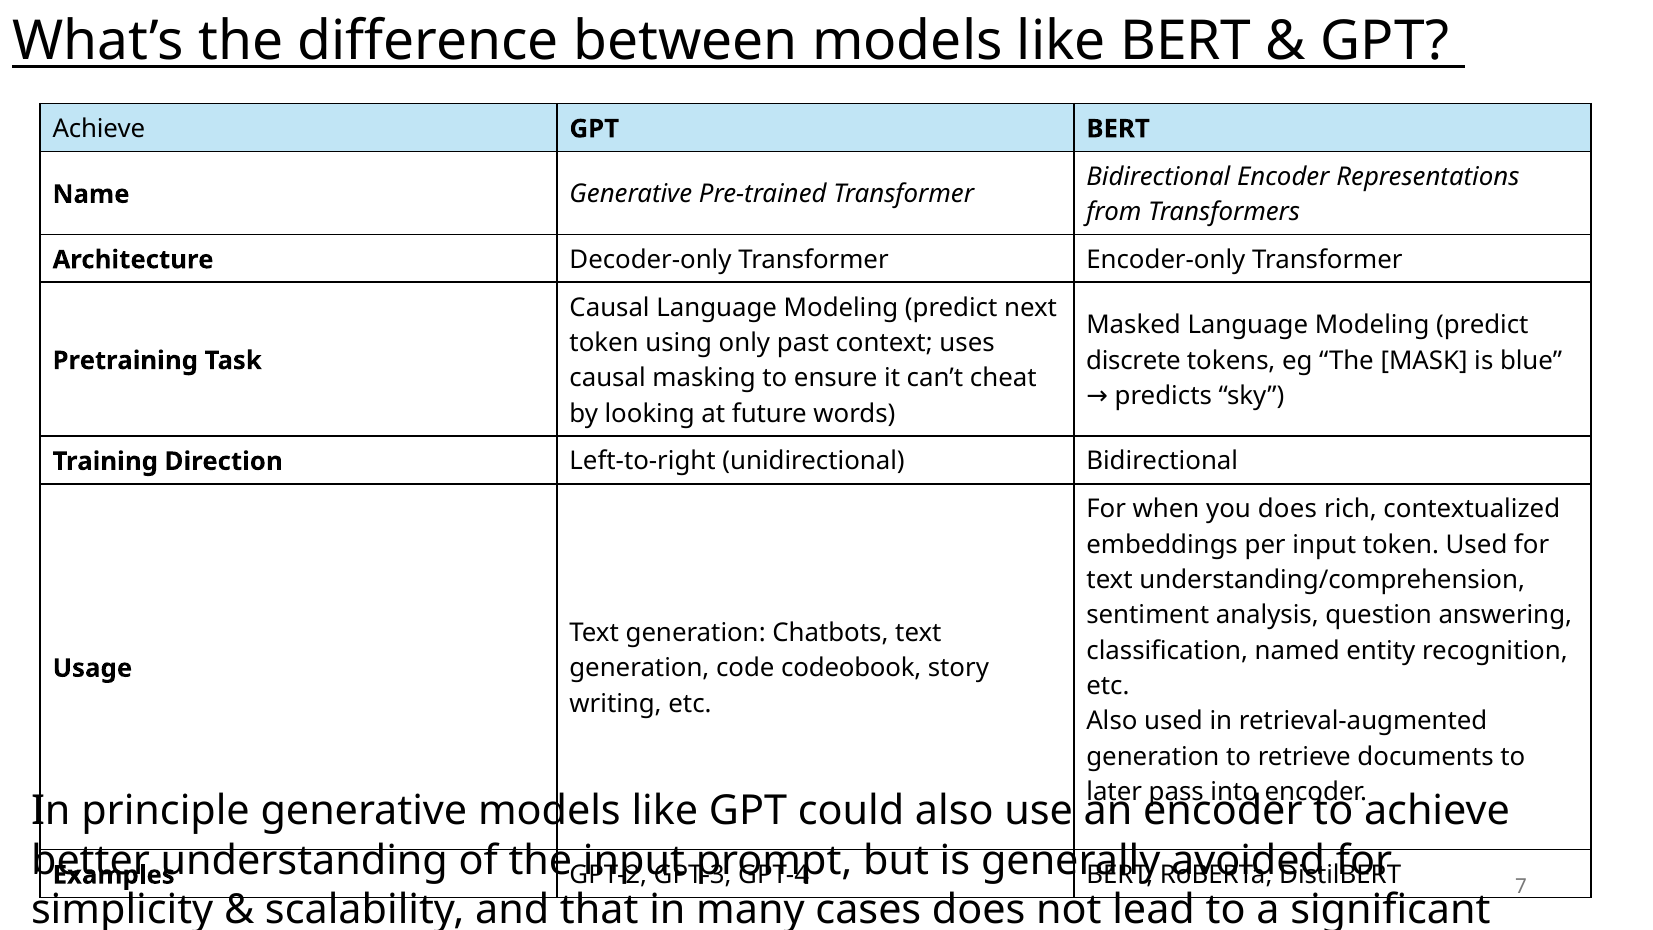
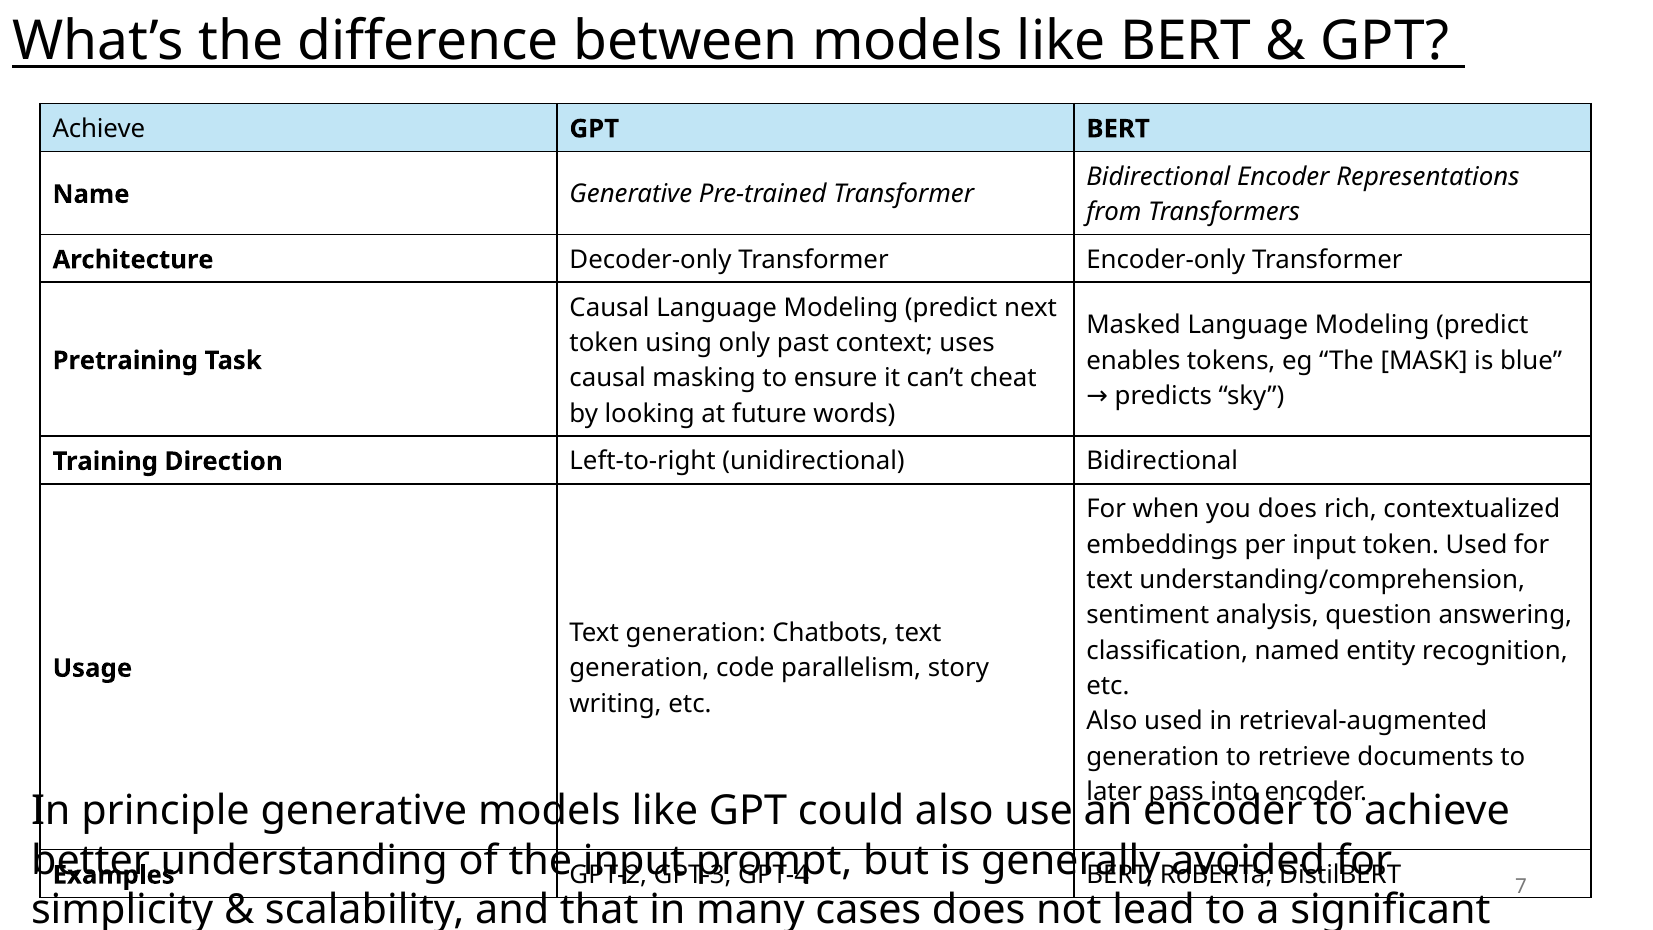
discrete: discrete -> enables (1133, 361)
codeobook: codeobook -> parallelism (851, 668)
